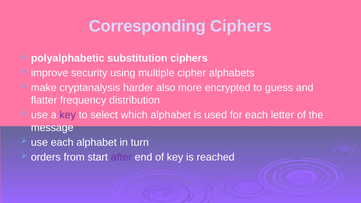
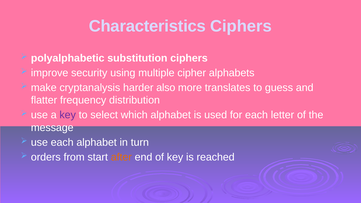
Corresponding: Corresponding -> Characteristics (147, 26)
encrypted: encrypted -> translates (228, 88)
after colour: purple -> orange (121, 157)
